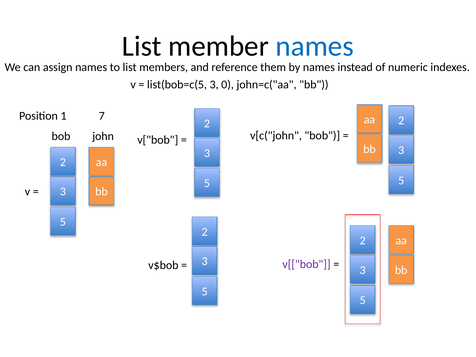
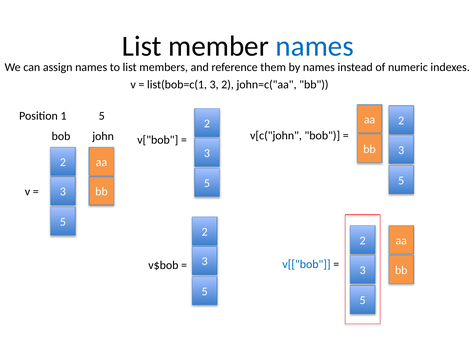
list(bob=c(5: list(bob=c(5 -> list(bob=c(1 (177, 85)
3 0: 0 -> 2 (228, 85)
1 7: 7 -> 5 (102, 116)
v[["bob colour: purple -> blue (306, 264)
